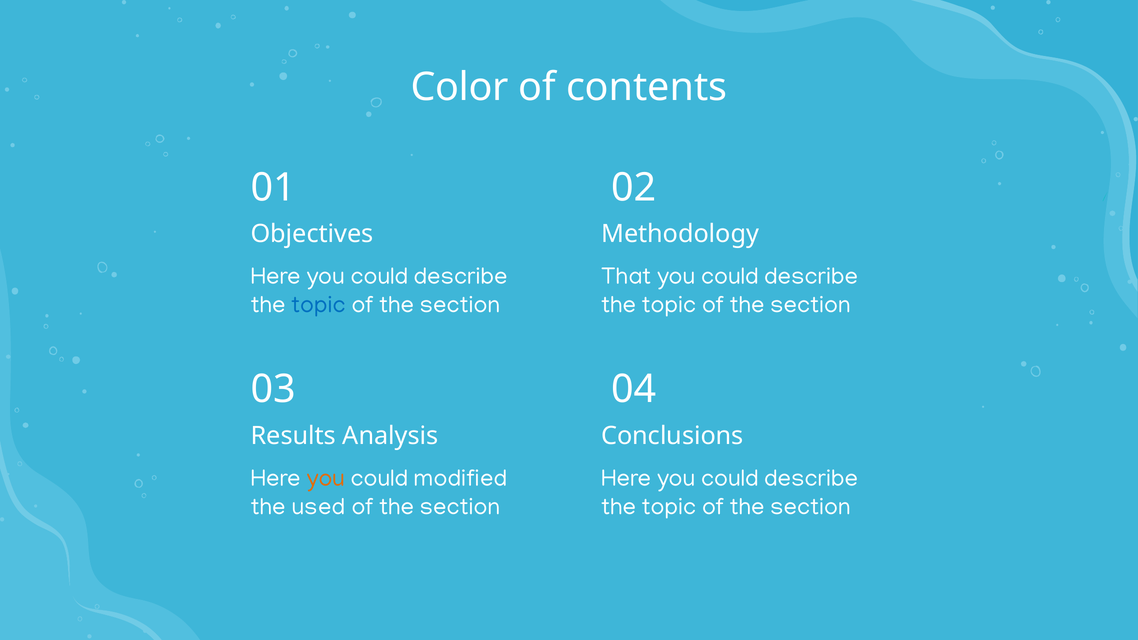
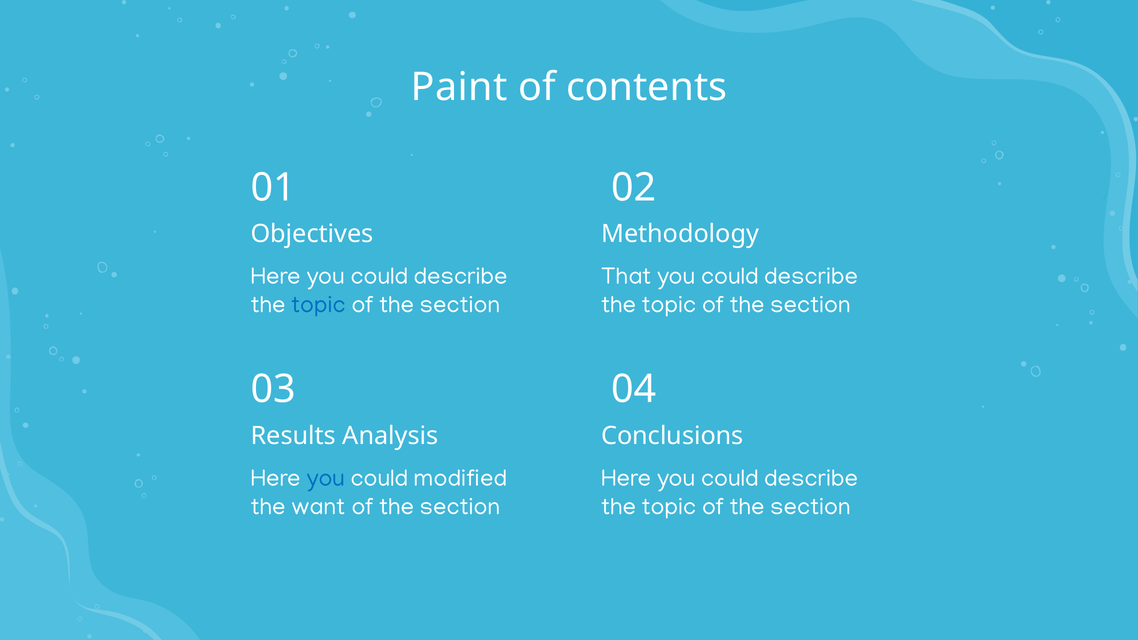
Color: Color -> Paint (459, 87)
you colour: orange -> blue (326, 478)
used: used -> want (318, 507)
